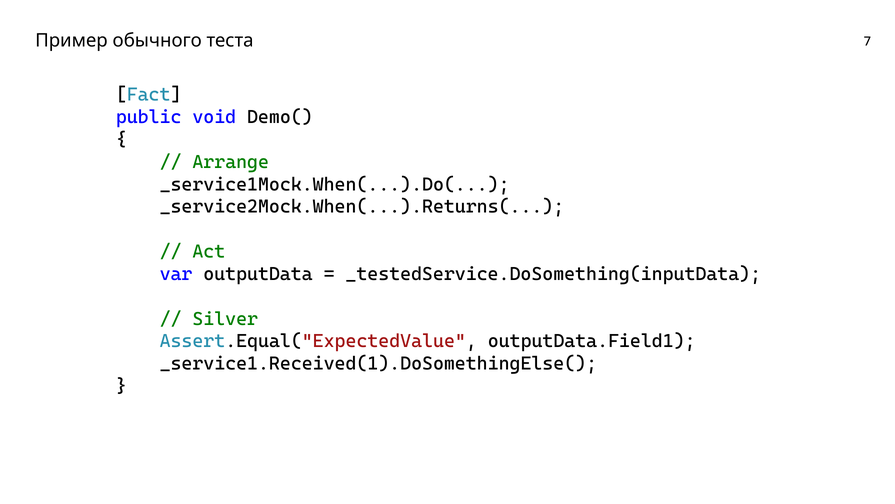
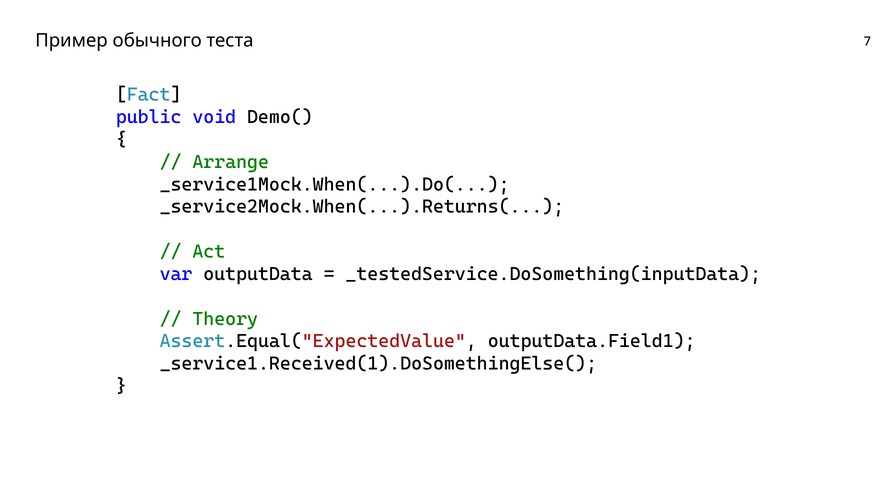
Silver: Silver -> Theory (225, 318)
